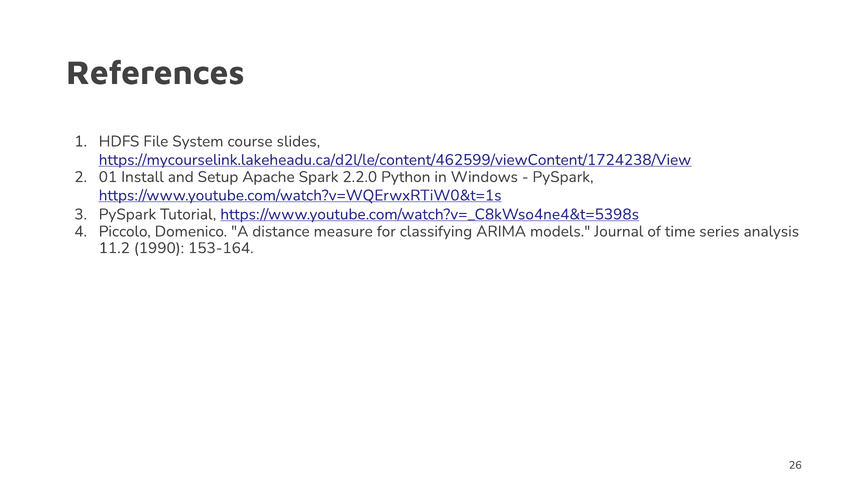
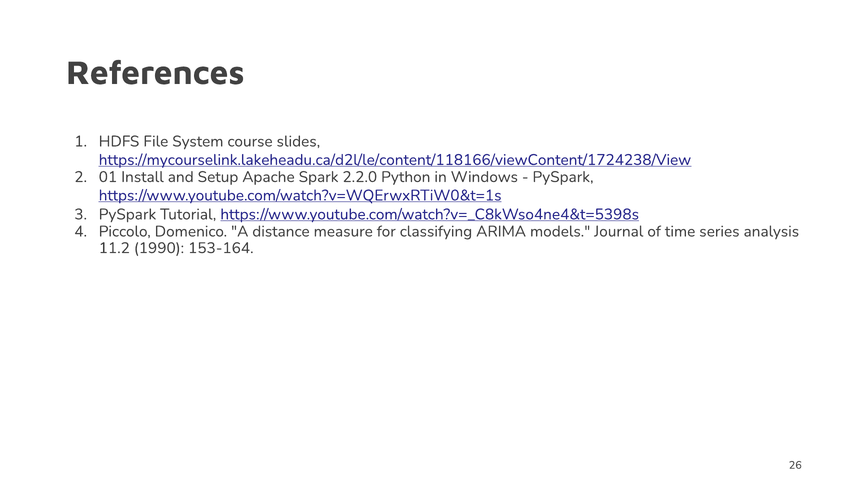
https://mycourselink.lakeheadu.ca/d2l/le/content/462599/viewContent/1724238/View: https://mycourselink.lakeheadu.ca/d2l/le/content/462599/viewContent/1724238/View -> https://mycourselink.lakeheadu.ca/d2l/le/content/118166/viewContent/1724238/View (395, 160)
